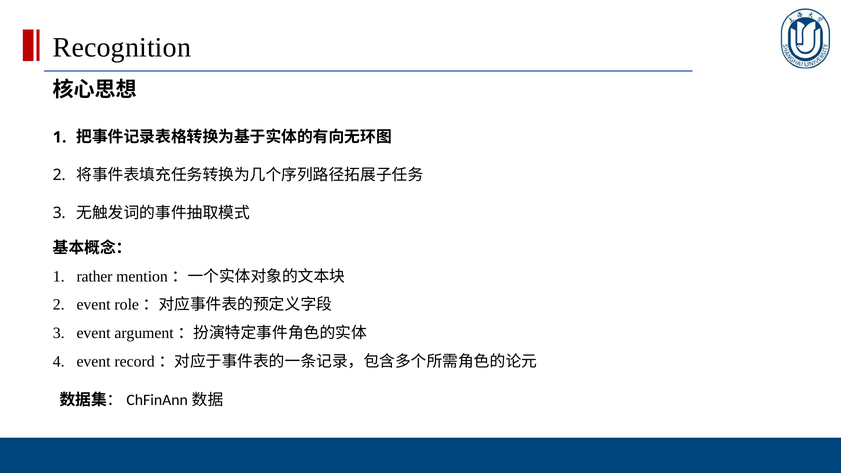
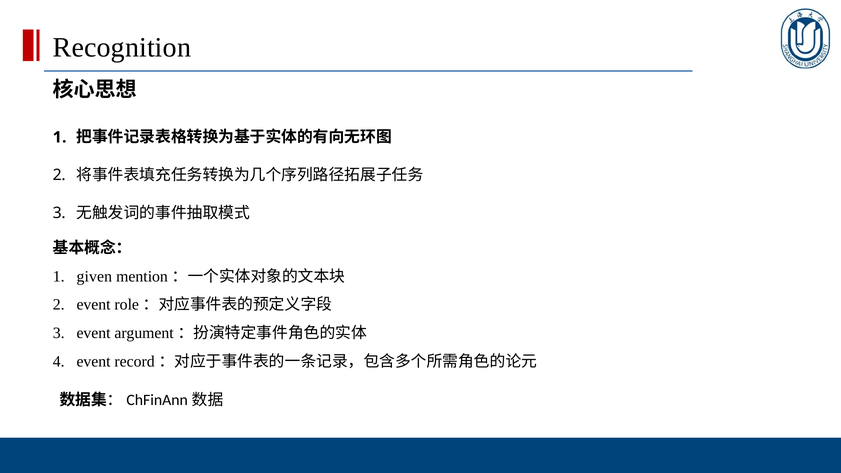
rather: rather -> given (94, 276)
